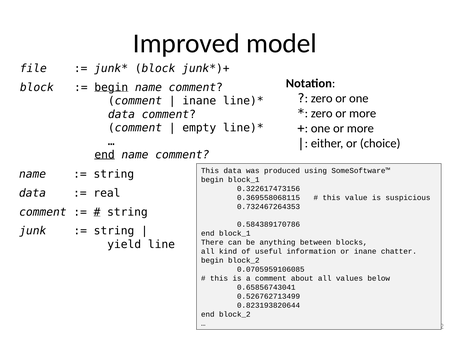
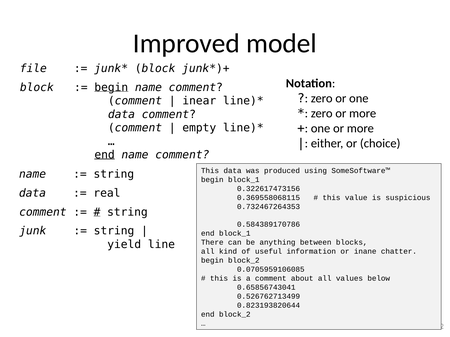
inane: inane -> inear (199, 101)
